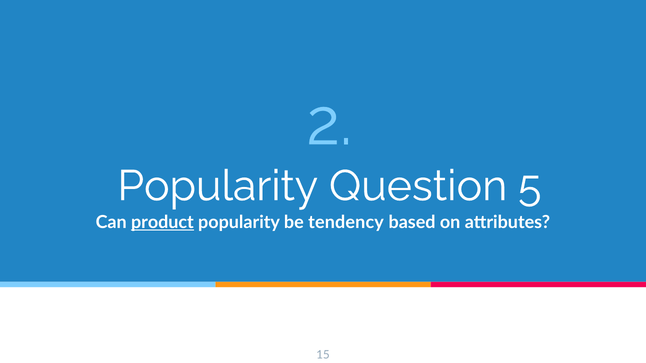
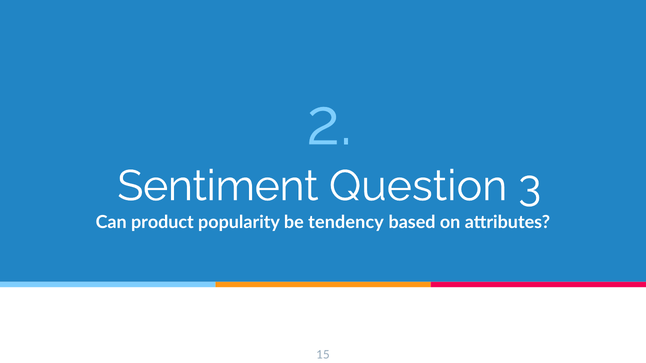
Popularity: Popularity -> Sentiment (218, 186)
5: 5 -> 3 (530, 186)
product underline: present -> none (162, 222)
